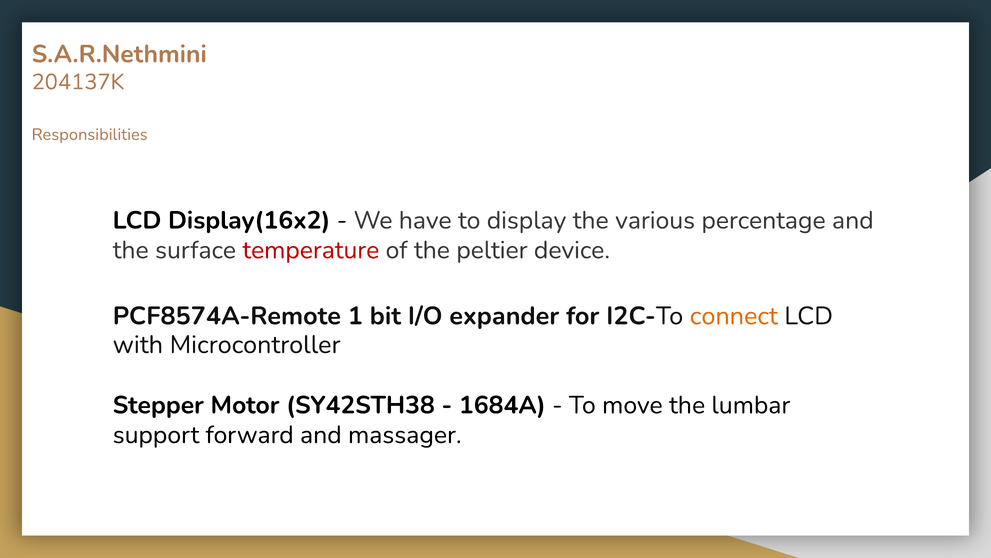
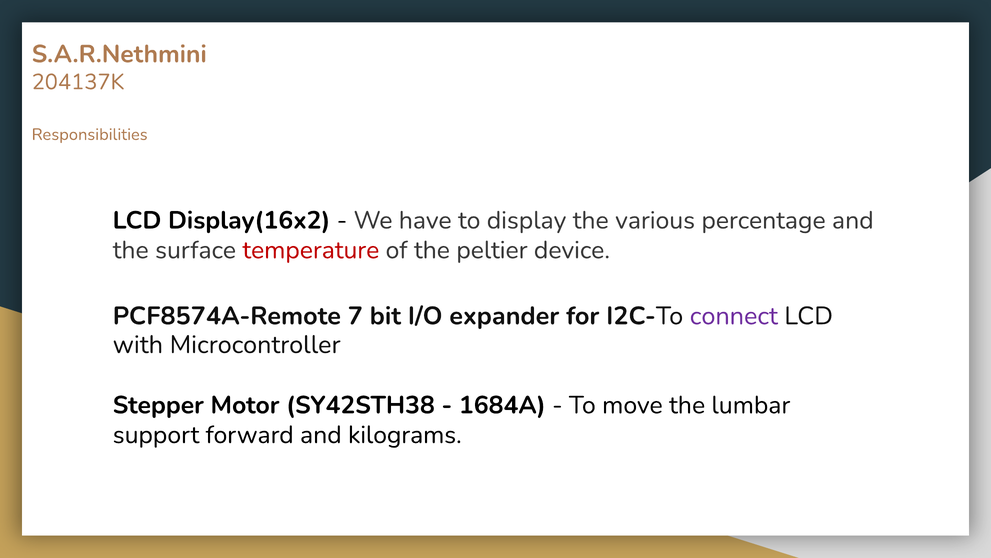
1: 1 -> 7 (355, 316)
connect colour: orange -> purple (734, 316)
massager: massager -> kilograms (405, 434)
